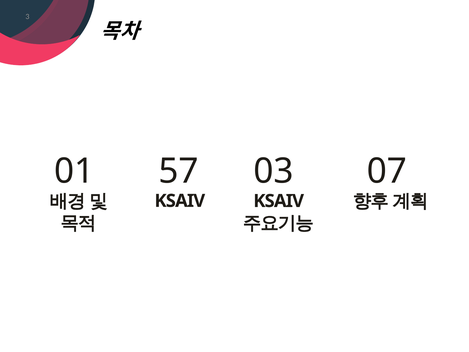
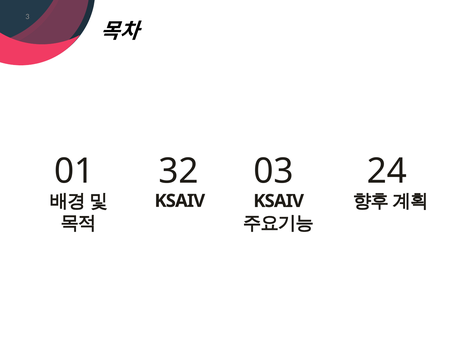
57: 57 -> 32 (179, 171)
07: 07 -> 24 (387, 171)
